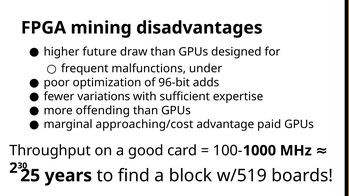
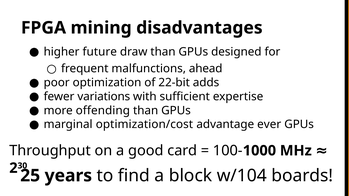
under: under -> ahead (206, 69)
96-bit: 96-bit -> 22-bit (174, 83)
approaching/cost: approaching/cost -> optimization/cost (144, 125)
paid: paid -> ever (269, 125)
w/519: w/519 -> w/104 (242, 176)
